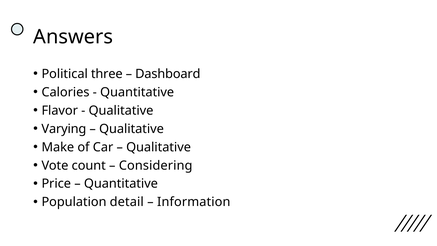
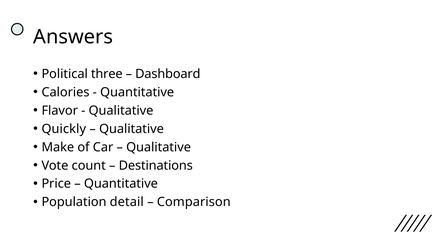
Varying: Varying -> Quickly (64, 129)
Considering: Considering -> Destinations (156, 165)
Information: Information -> Comparison (194, 202)
